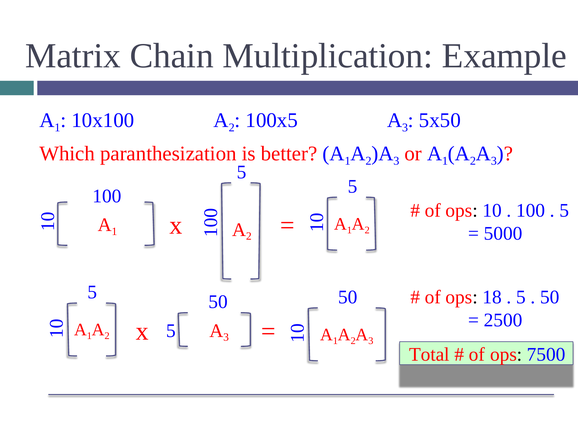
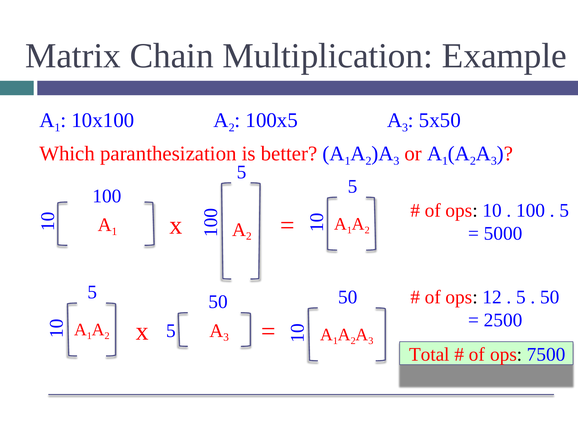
18: 18 -> 12 (492, 297)
